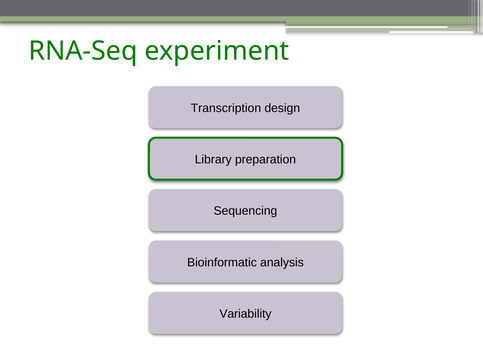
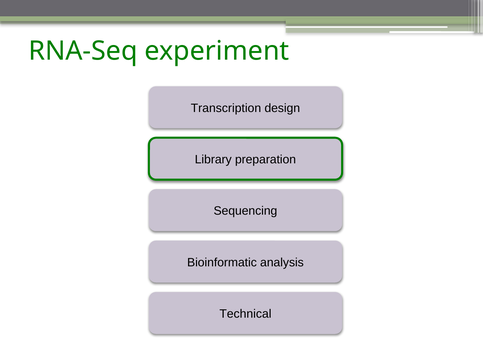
Variability: Variability -> Technical (245, 313)
